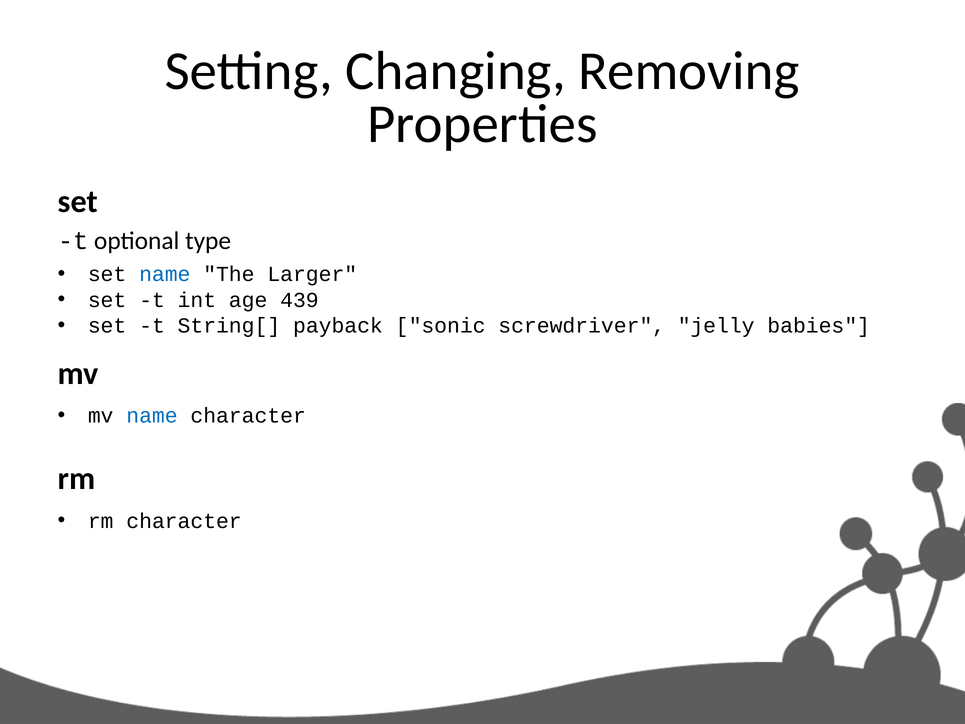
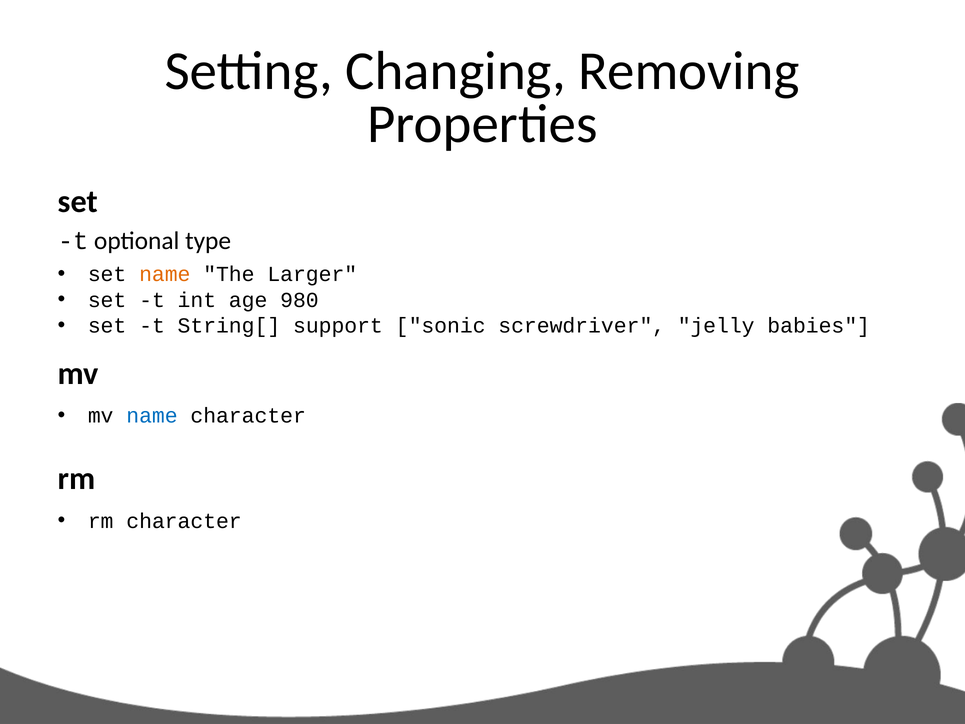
name colour: blue -> orange (165, 274)
439: 439 -> 980 (299, 300)
payback: payback -> support (338, 326)
